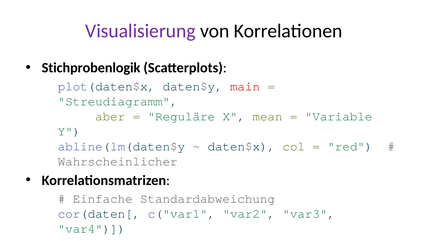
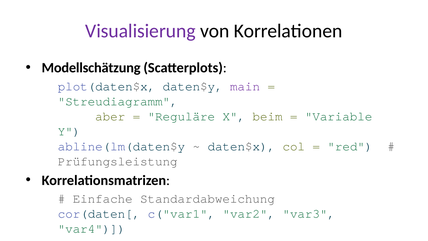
Stichprobenlogik: Stichprobenlogik -> Modellschätzung (91, 68)
main colour: red -> purple (245, 86)
mean: mean -> beim (268, 116)
Wahrscheinlicher: Wahrscheinlicher -> Prüfungsleistung (118, 161)
